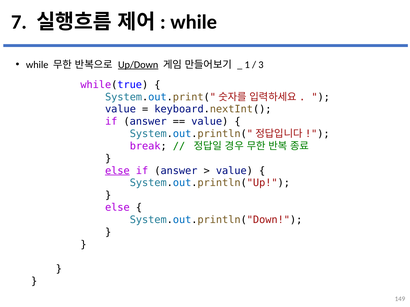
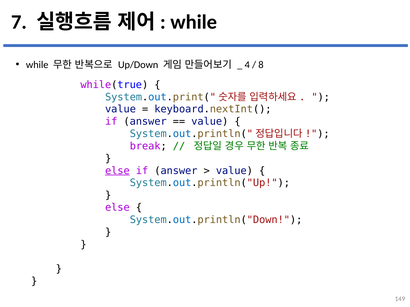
Up/Down underline: present -> none (138, 65)
1: 1 -> 4 (247, 65)
3: 3 -> 8 (261, 65)
